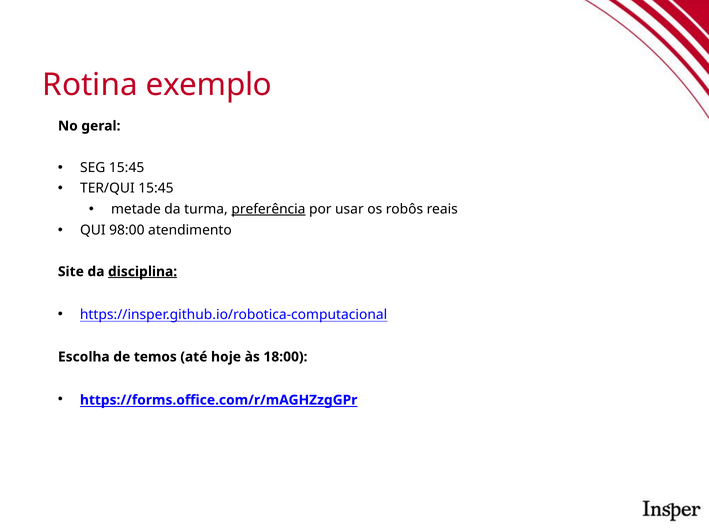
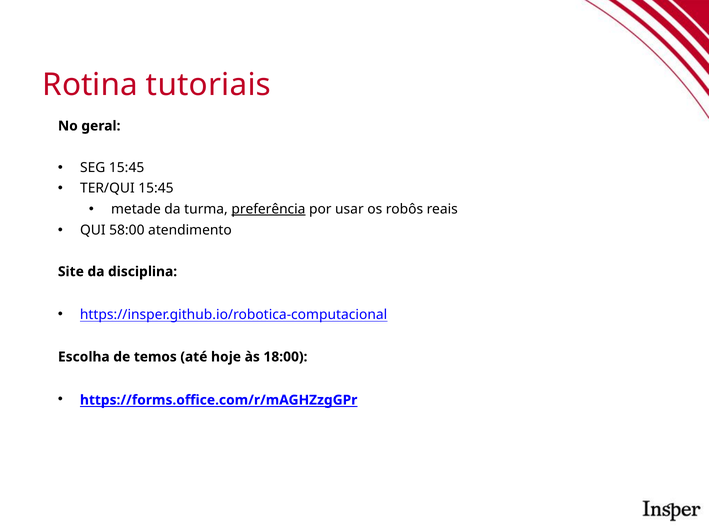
exemplo: exemplo -> tutoriais (209, 85)
98:00: 98:00 -> 58:00 (127, 230)
disciplina underline: present -> none (143, 272)
